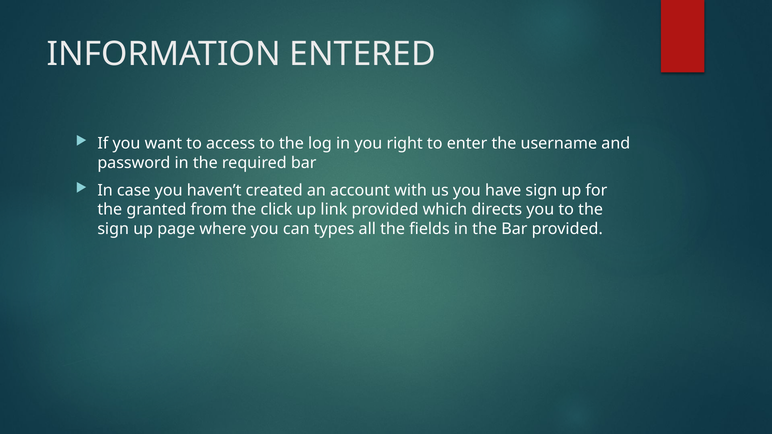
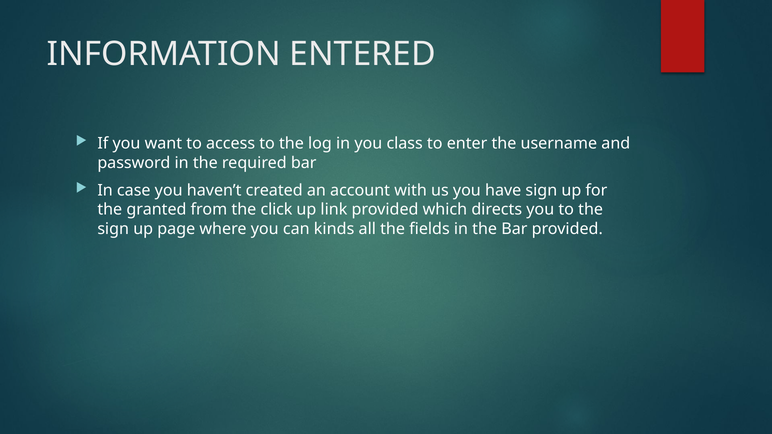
right: right -> class (405, 144)
types: types -> kinds (334, 229)
